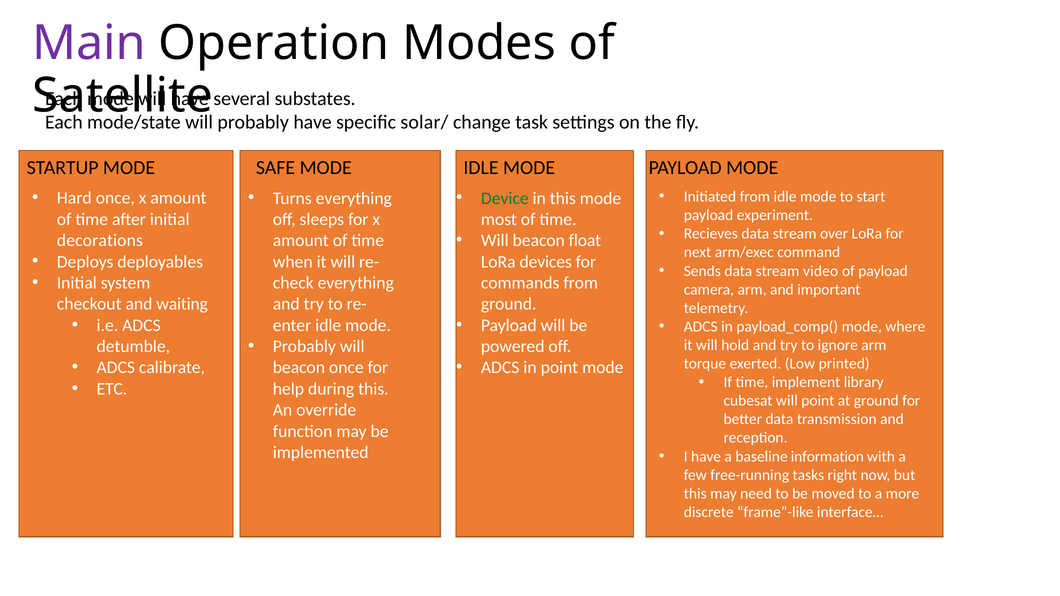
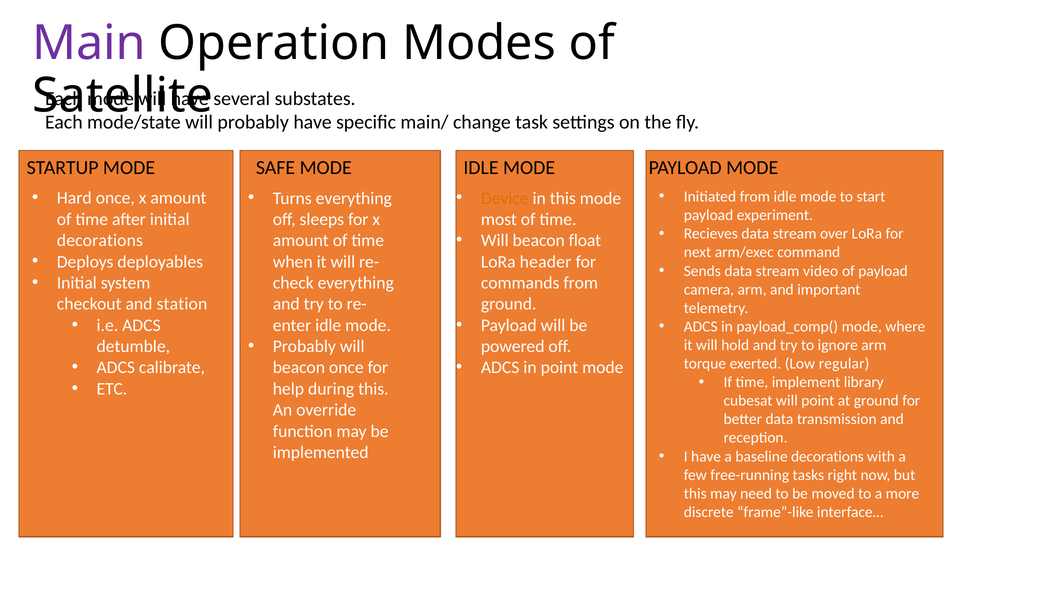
solar/: solar/ -> main/ (424, 122)
Device colour: green -> orange (505, 198)
devices: devices -> header (546, 262)
waiting: waiting -> station (182, 304)
printed: printed -> regular (844, 364)
baseline information: information -> decorations (827, 457)
